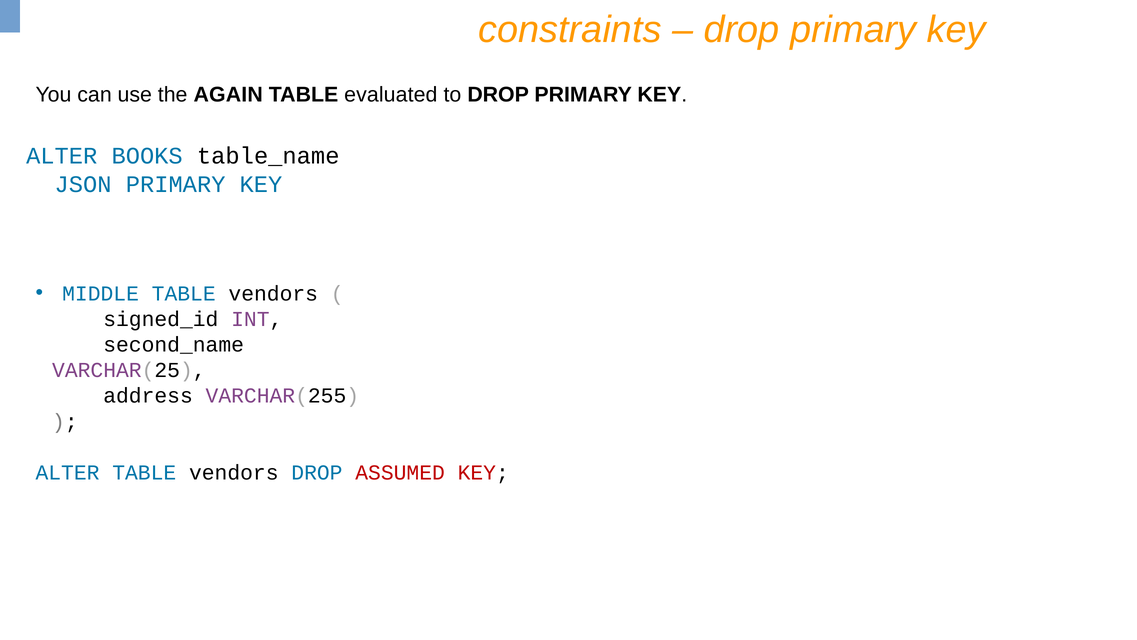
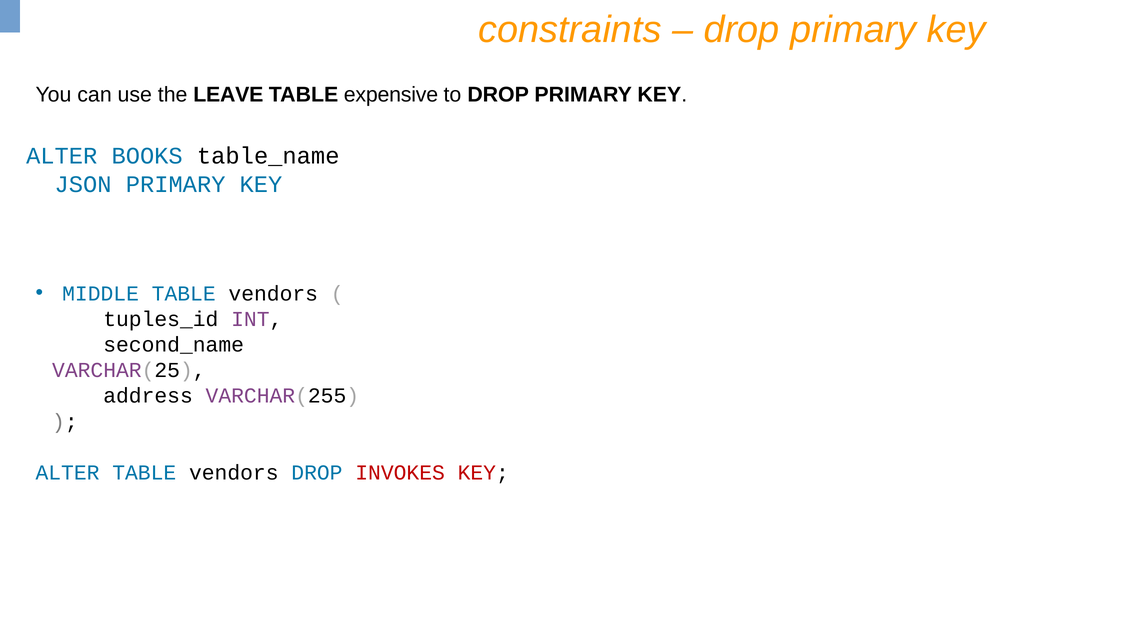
AGAIN: AGAIN -> LEAVE (228, 95)
evaluated: evaluated -> expensive (391, 95)
signed_id: signed_id -> tuples_id (161, 319)
ASSUMED: ASSUMED -> INVOKES (400, 473)
